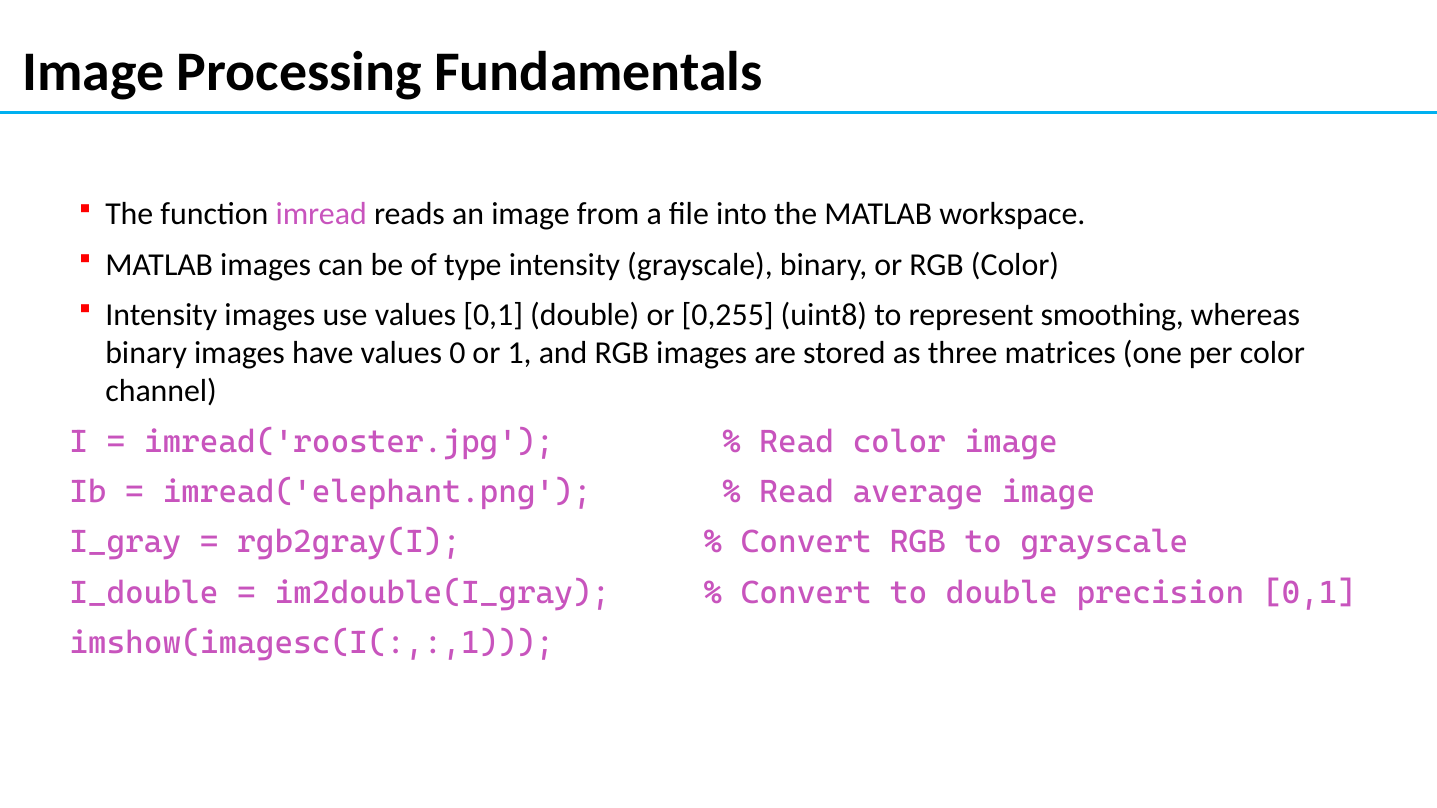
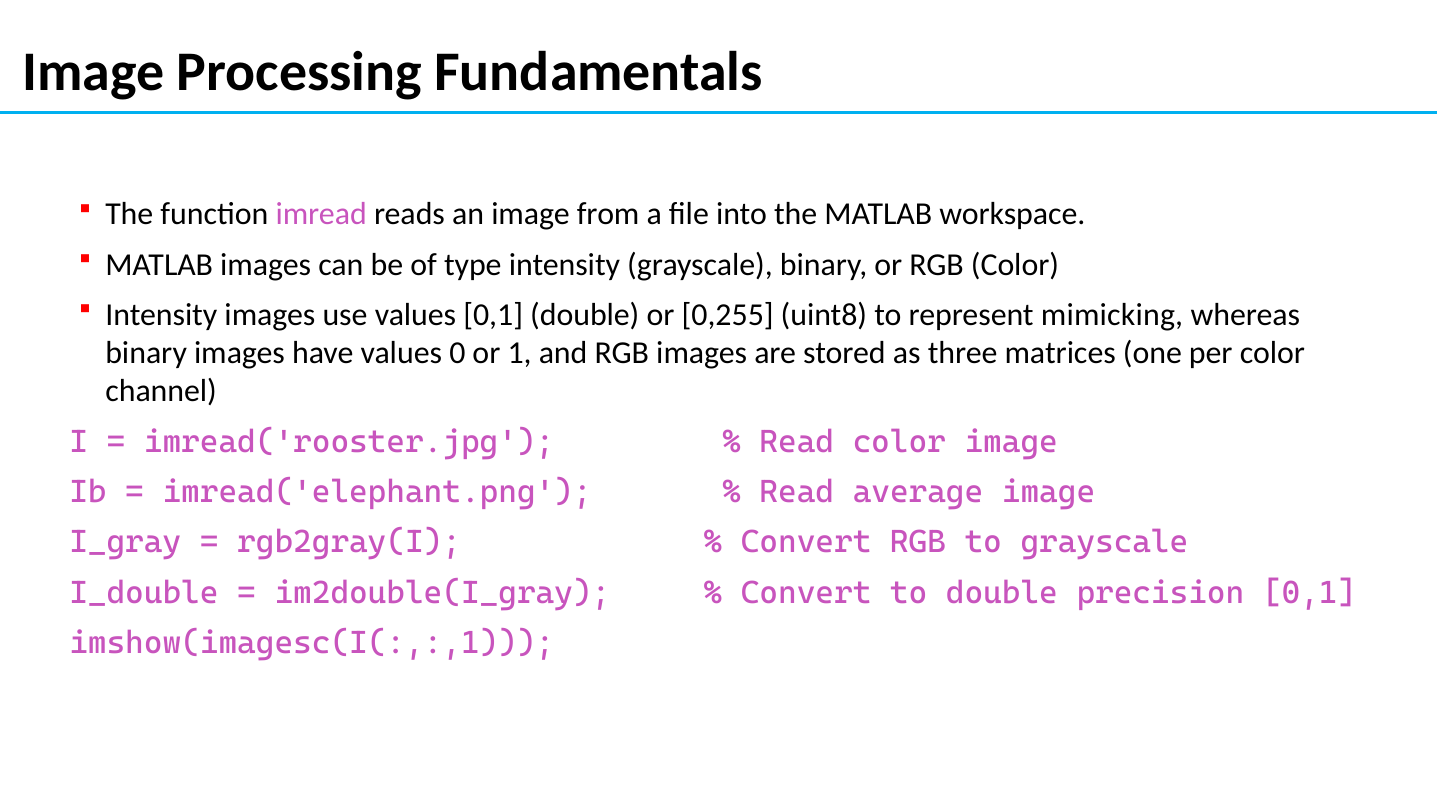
smoothing: smoothing -> mimicking (1112, 315)
